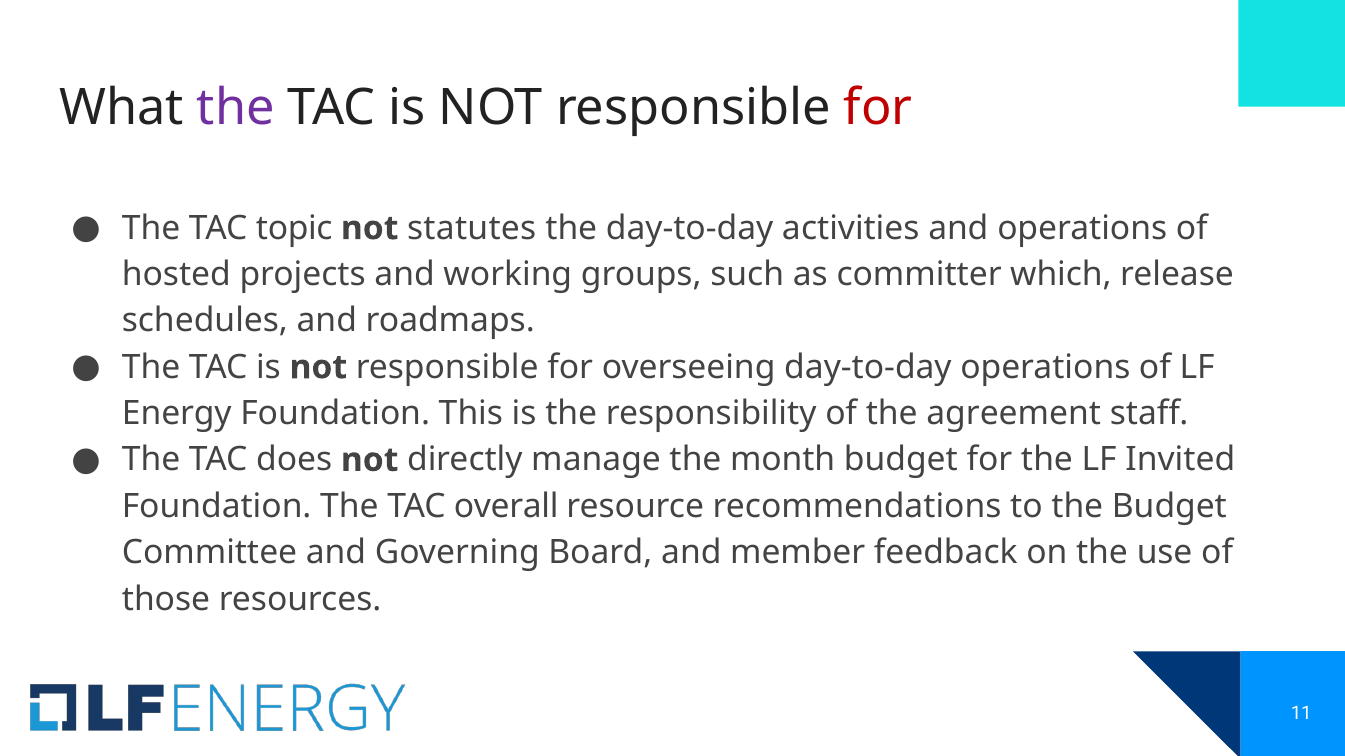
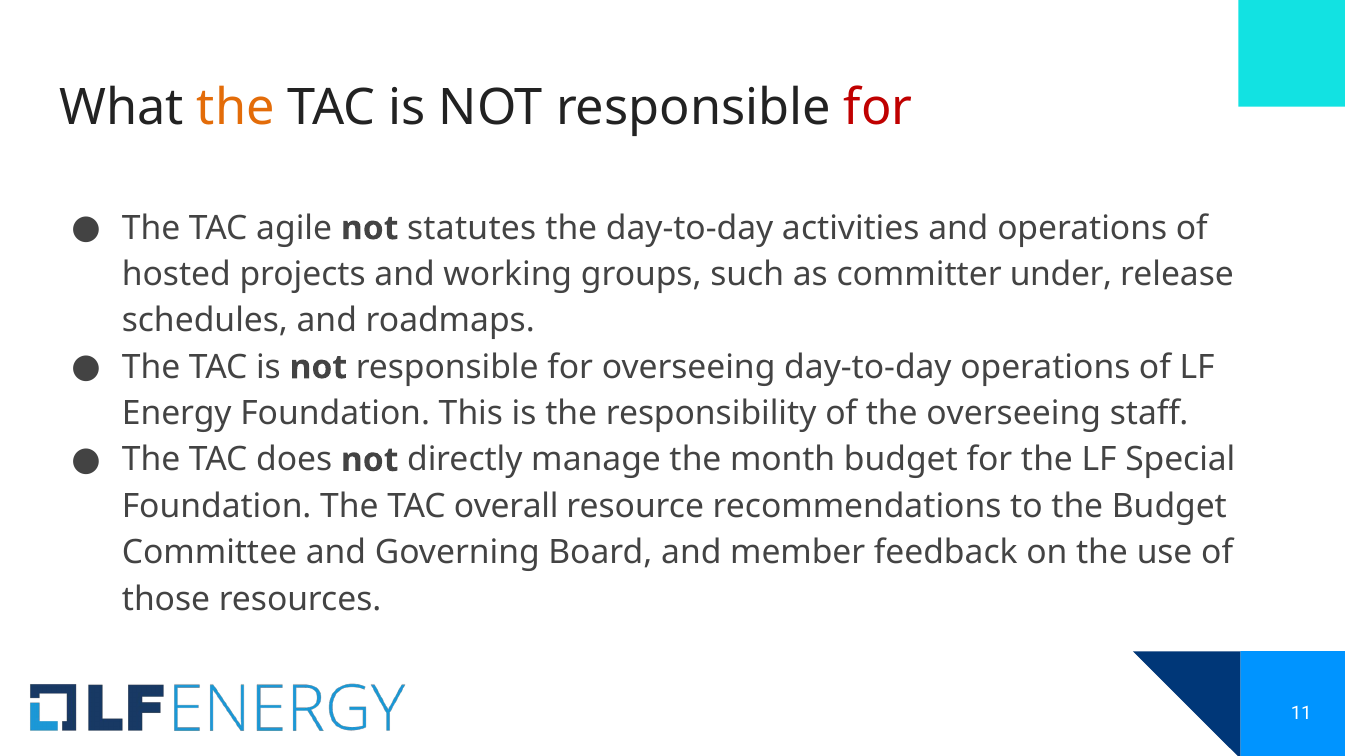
the colour: purple -> orange (236, 108)
topic: topic -> agile (294, 228)
which: which -> under (1061, 275)
the agreement: agreement -> overseeing (1014, 414)
Invited: Invited -> Special (1180, 460)
